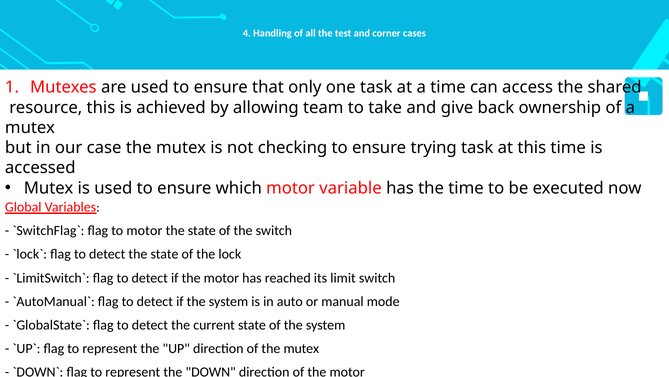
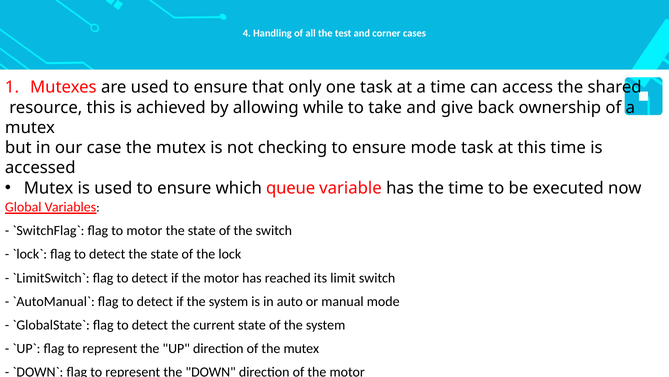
team: team -> while (323, 107)
ensure trying: trying -> mode (434, 148)
which motor: motor -> queue (291, 188)
